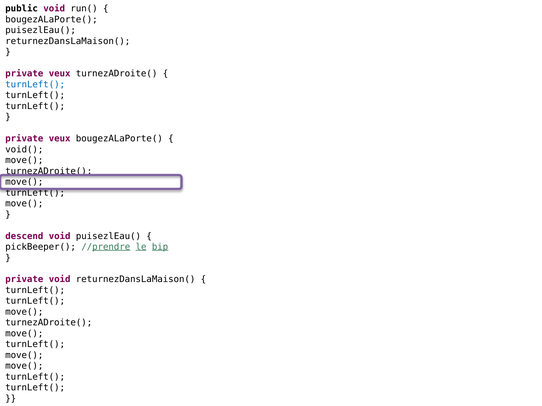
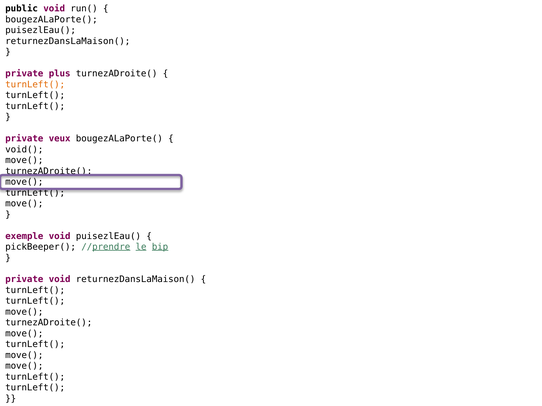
veux: veux -> plus (60, 74)
turnLeft( colour: blue -> orange (35, 85)
descend: descend -> exemple (24, 236)
